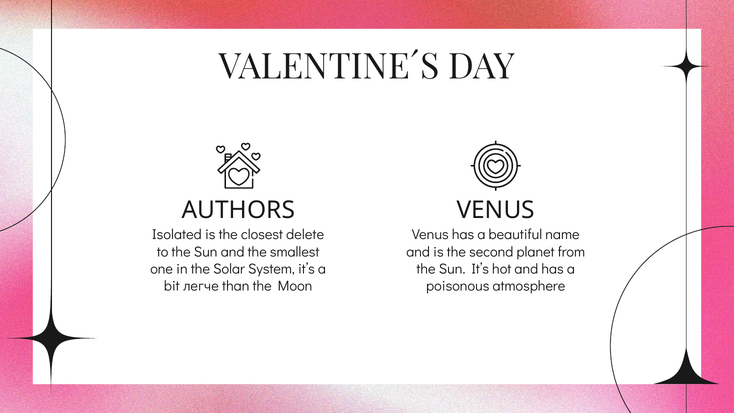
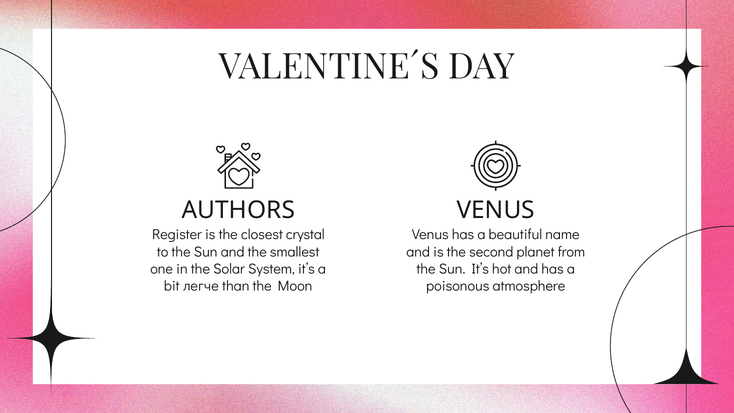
Isolated: Isolated -> Register (177, 235)
delete: delete -> crystal (305, 235)
